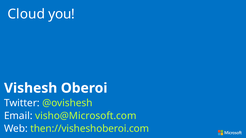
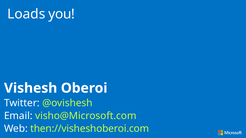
Cloud: Cloud -> Loads (26, 14)
